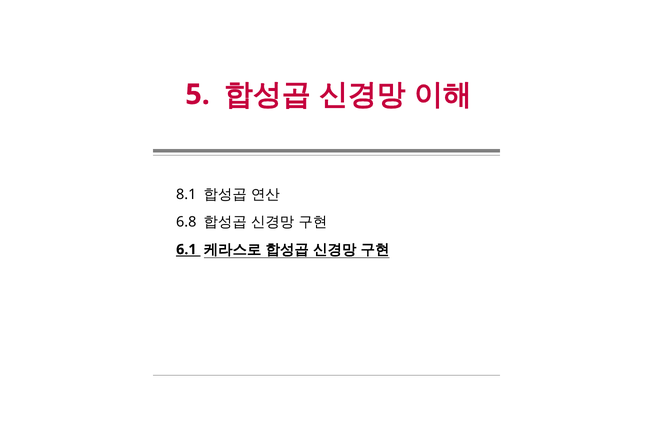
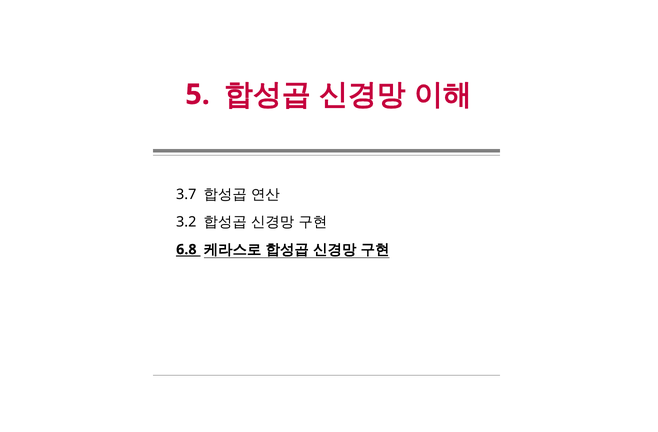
8.1: 8.1 -> 3.7 (186, 195)
6.8: 6.8 -> 3.2 (186, 222)
6.1: 6.1 -> 6.8 (186, 250)
